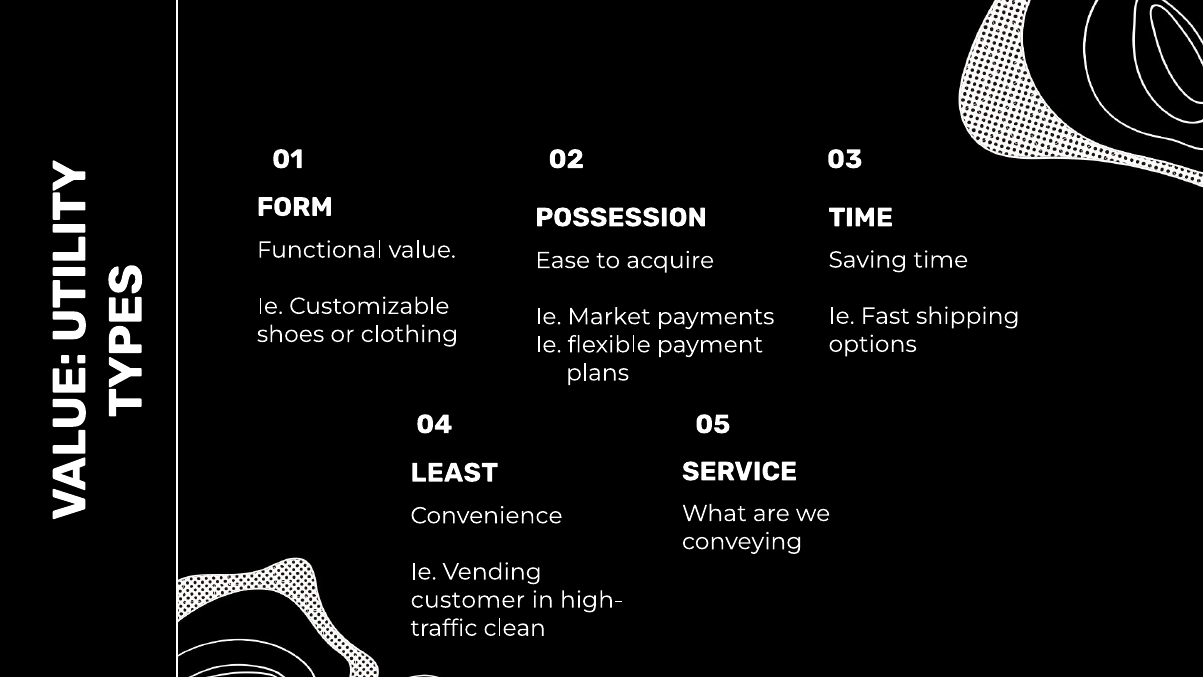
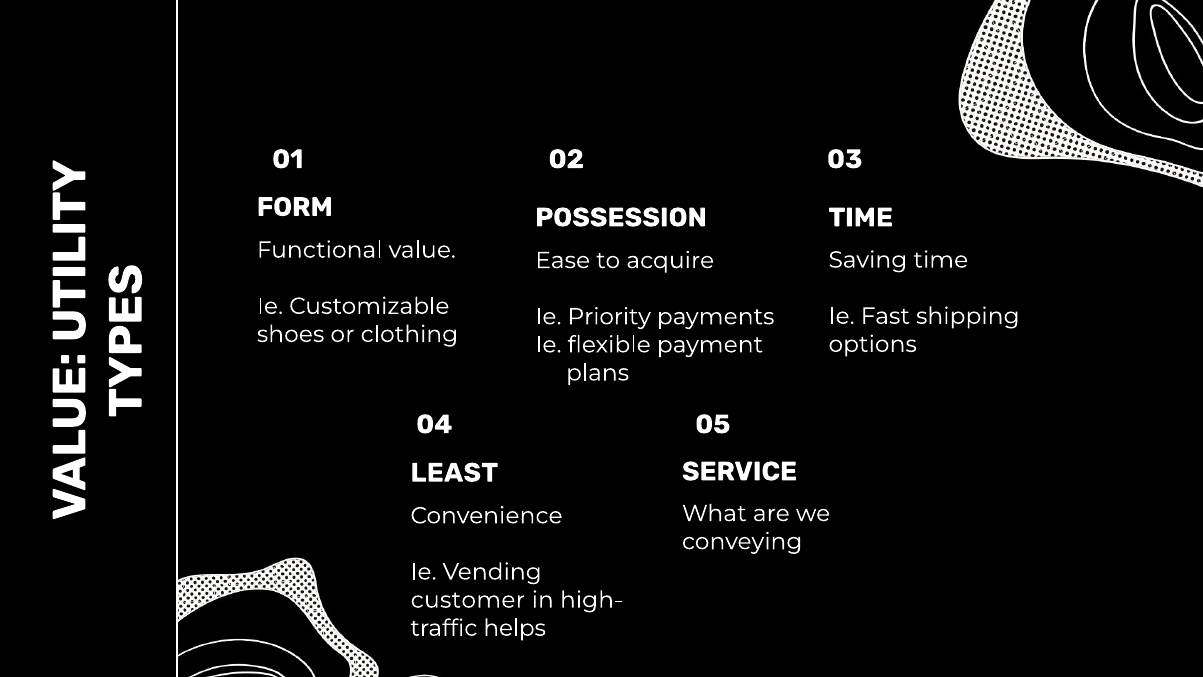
Market: Market -> Priority (609, 317)
clean: clean -> helps (515, 628)
